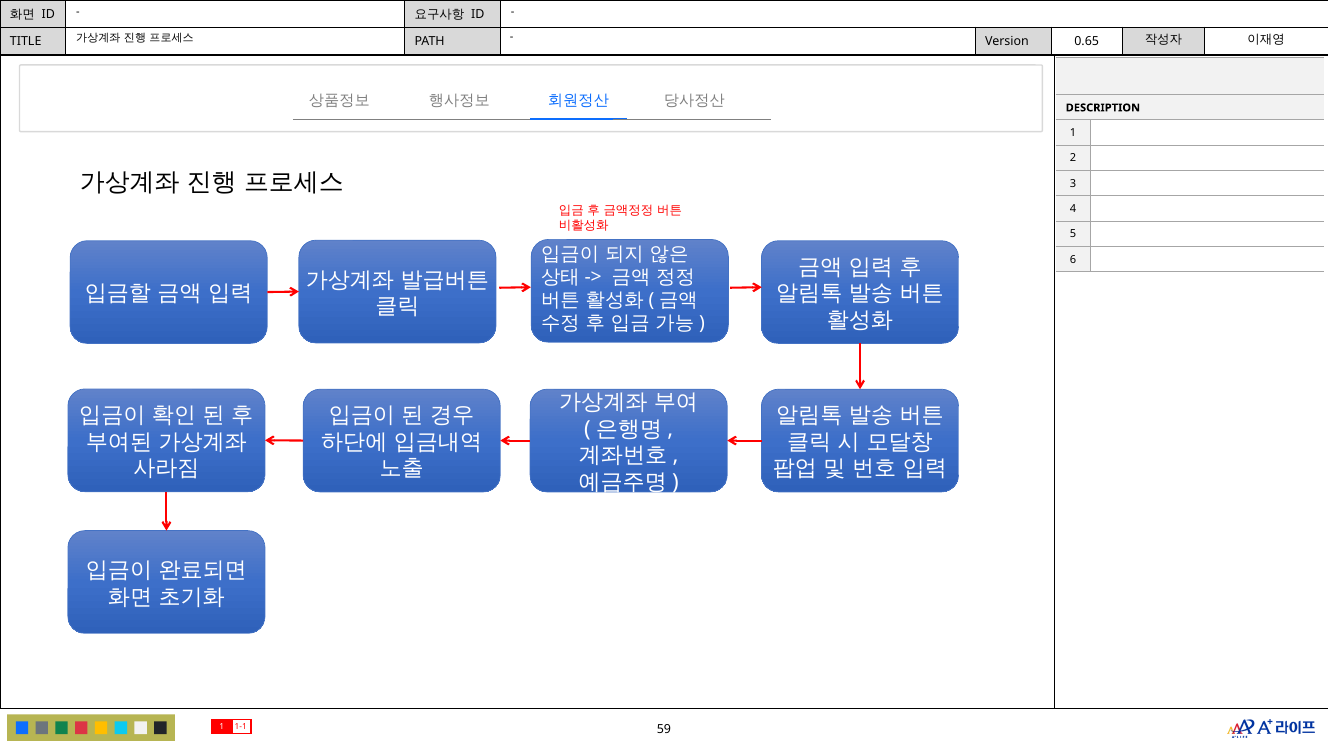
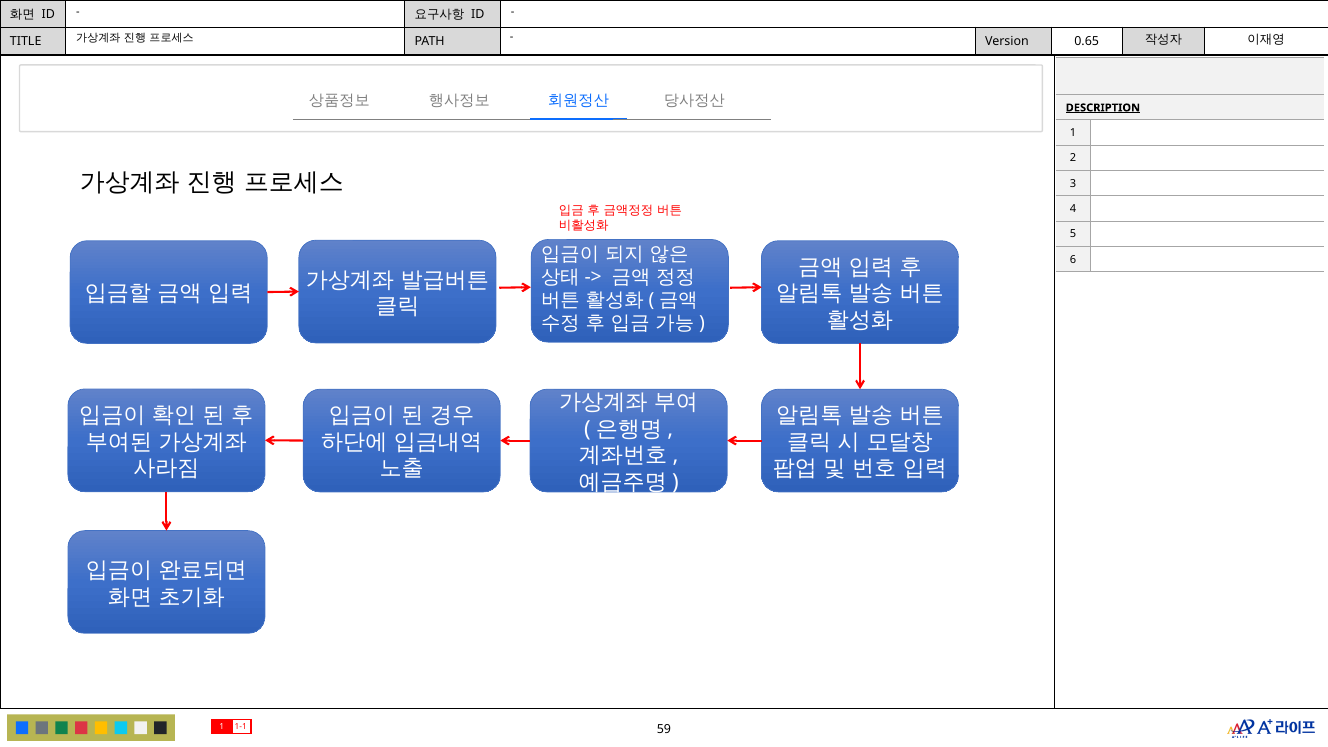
DESCRIPTION underline: none -> present (1103, 108)
